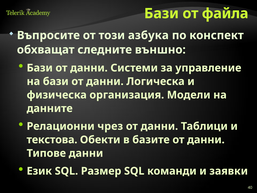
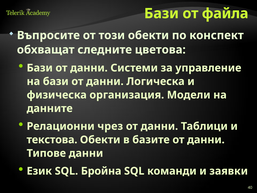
този азбука: азбука -> обекти (148, 35)
външно: външно -> цветова (160, 50)
Размер: Размер -> Бройна (101, 171)
